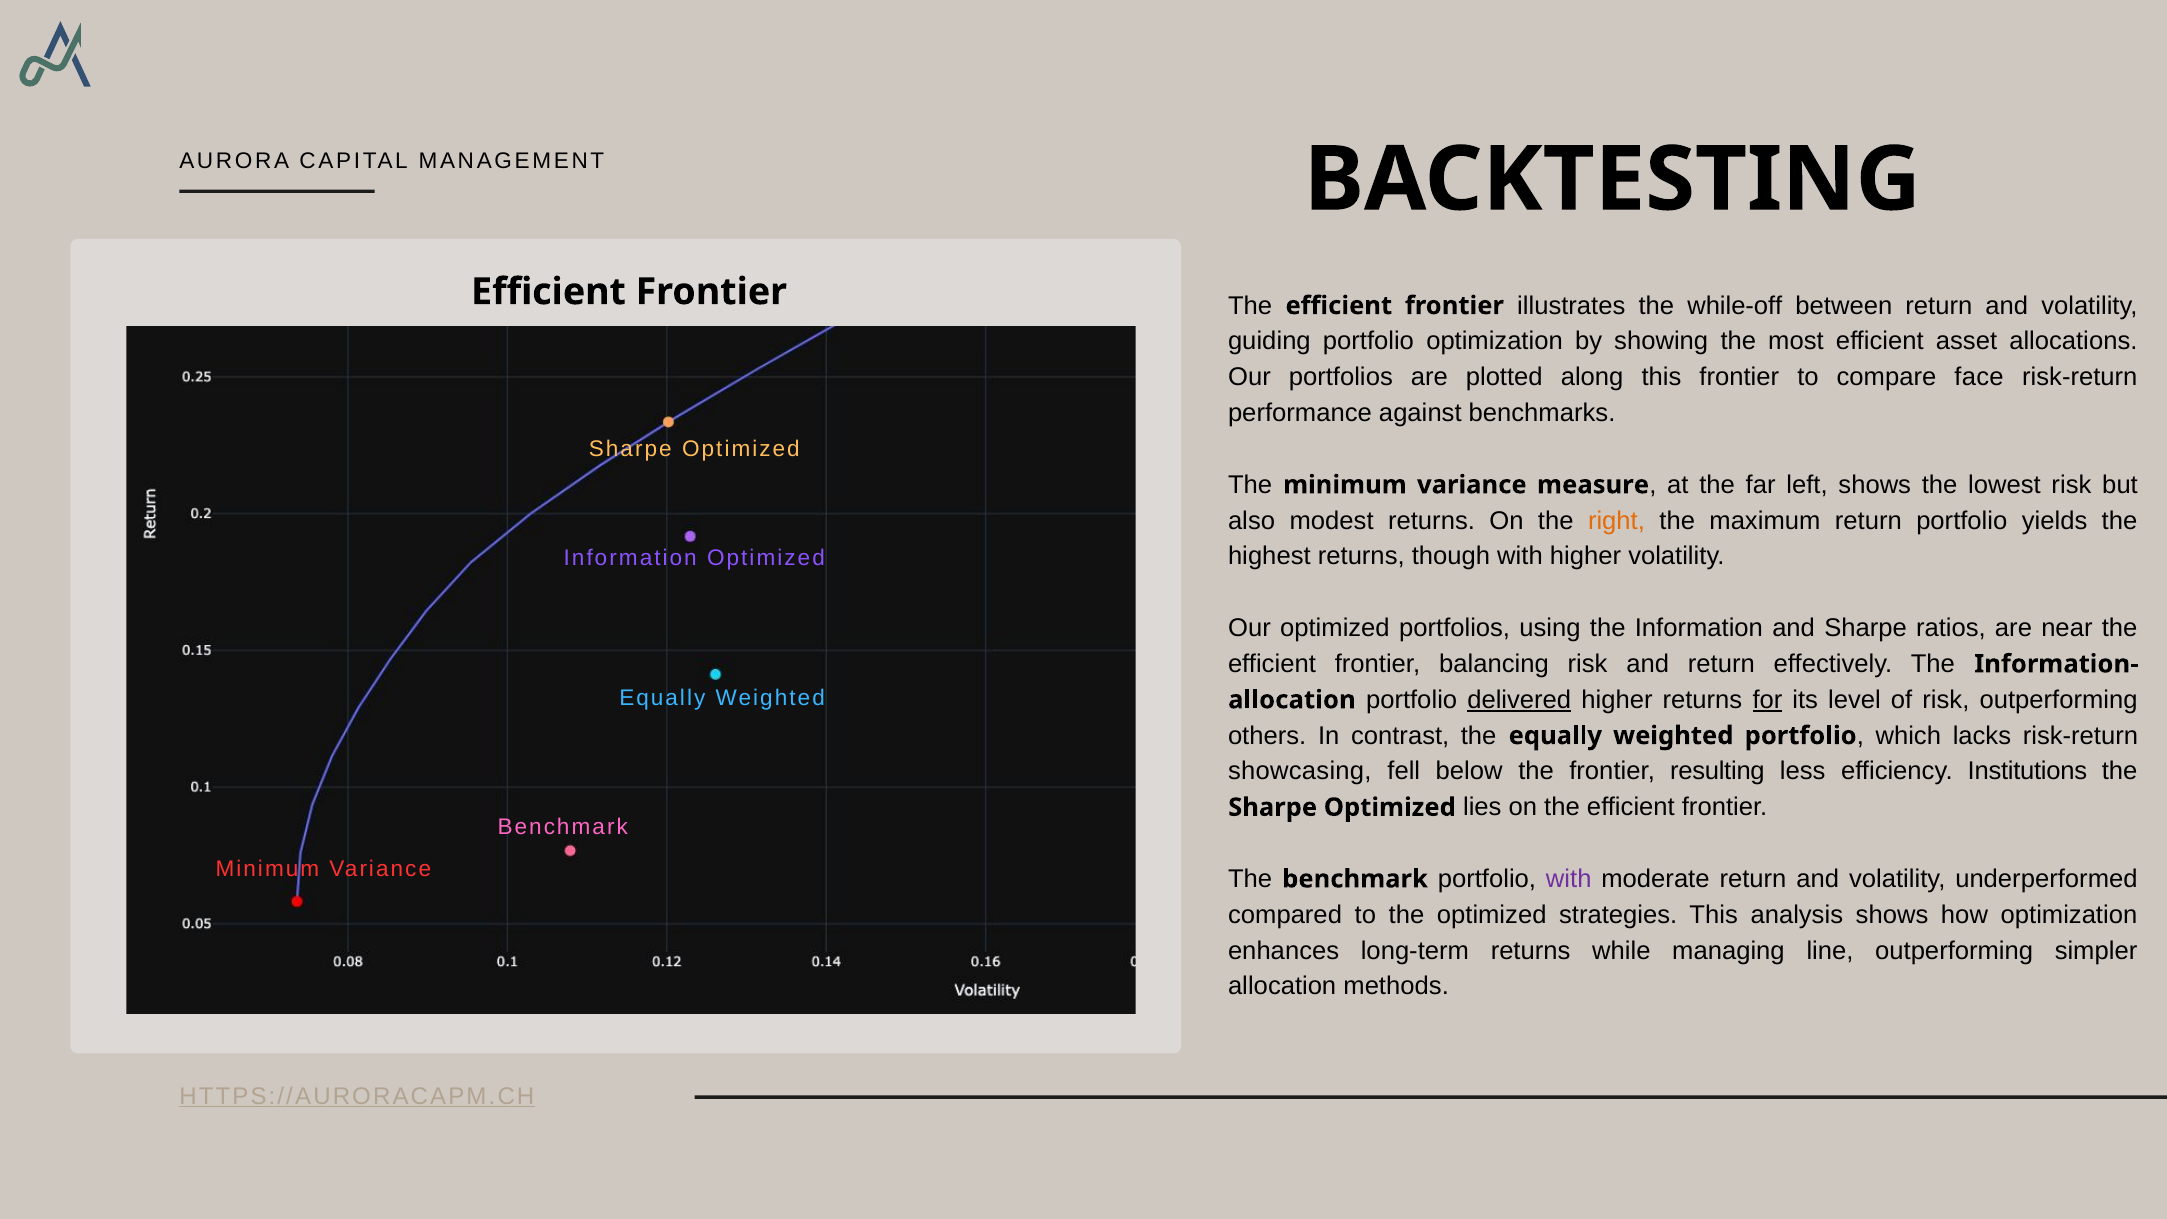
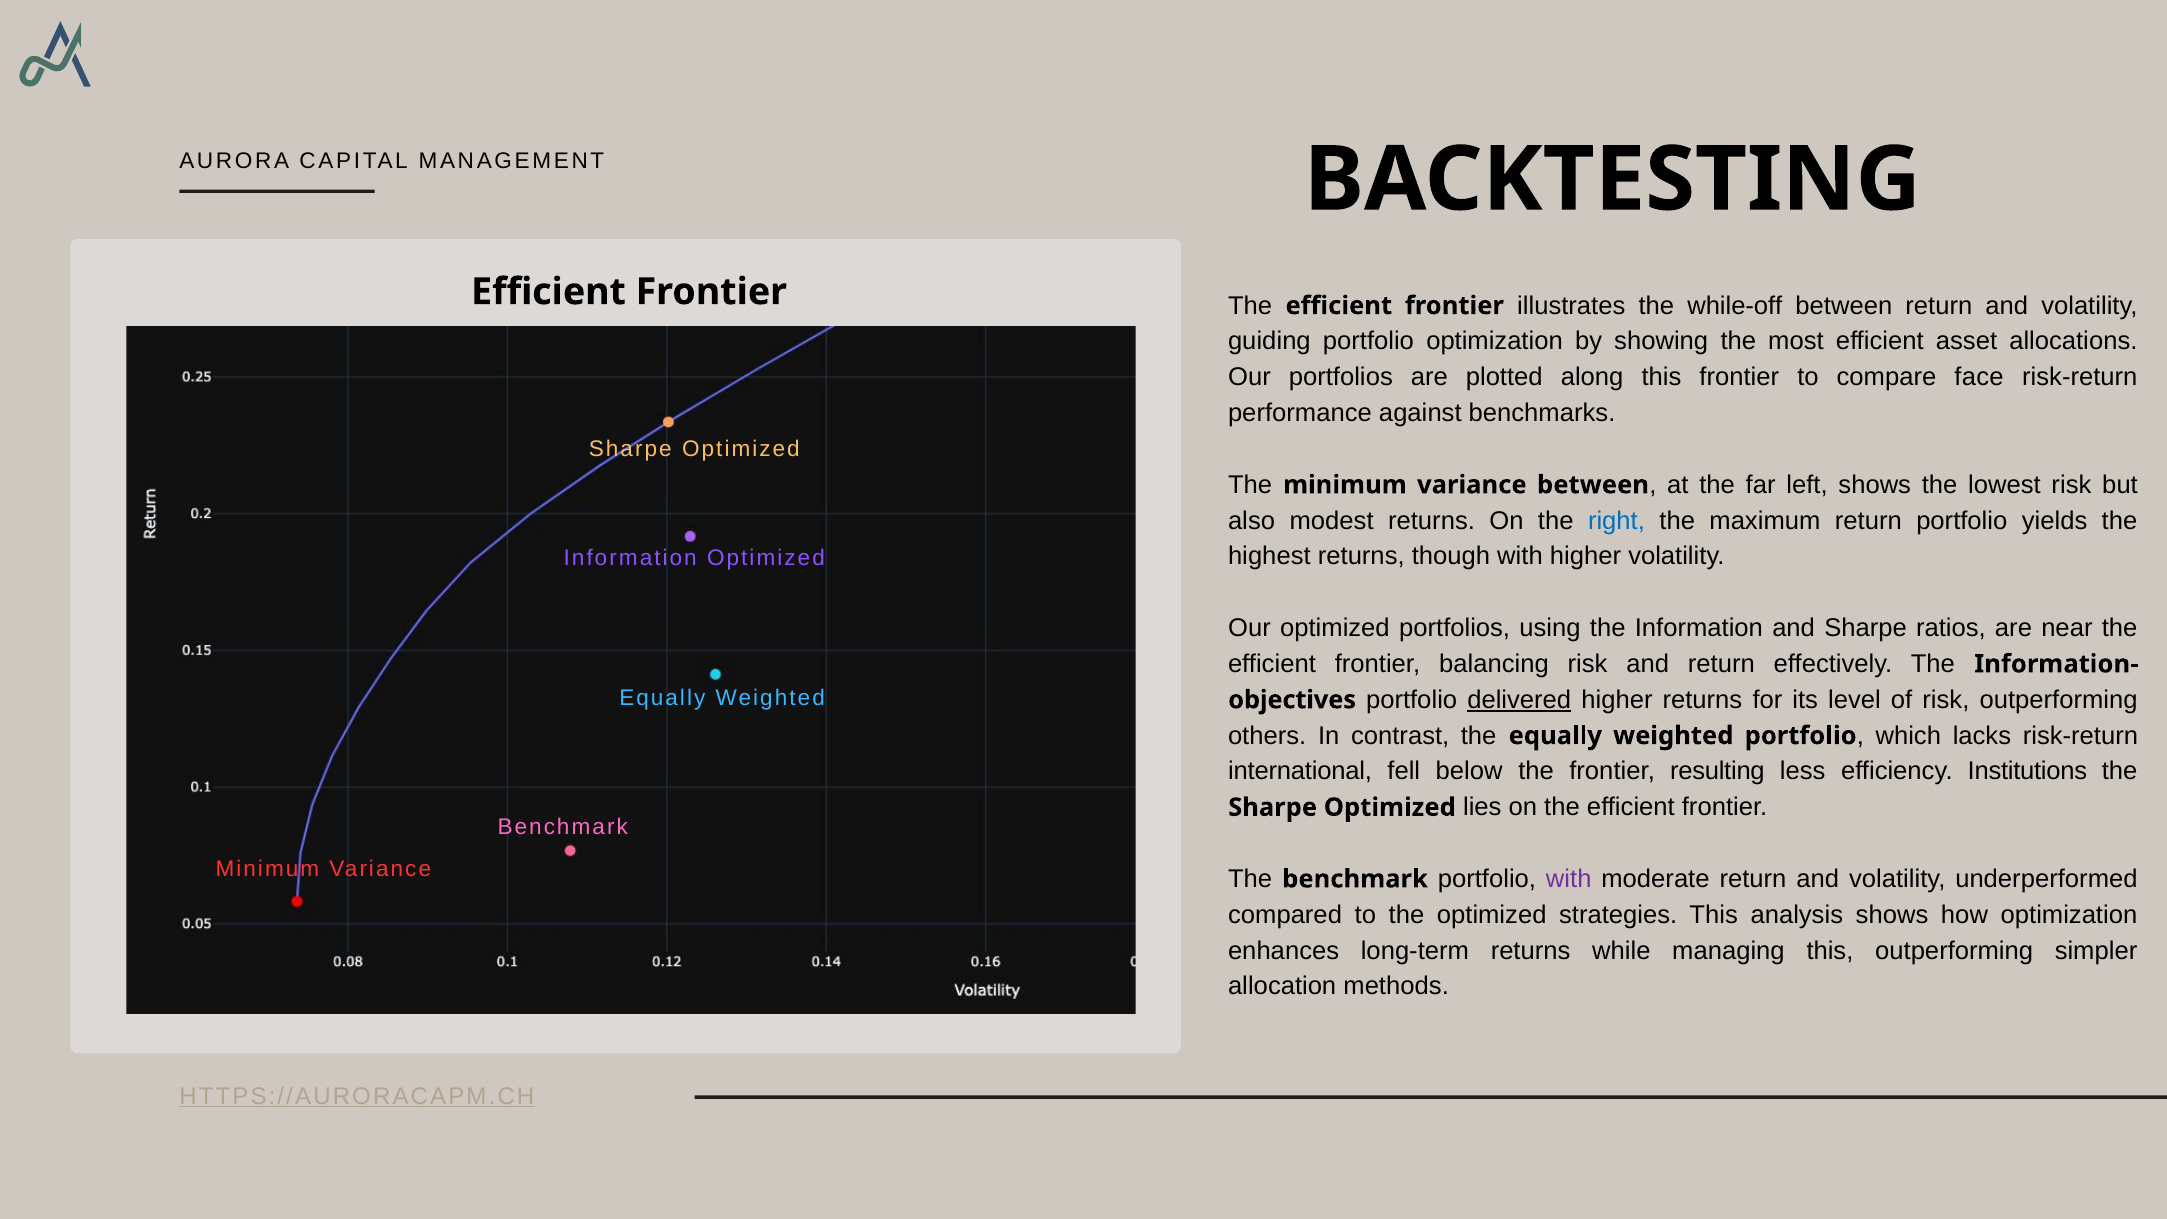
variance measure: measure -> between (1593, 485)
right colour: orange -> blue (1616, 521)
allocation: allocation -> objectives (1292, 700)
for underline: present -> none (1767, 700)
showcasing: showcasing -> international (1300, 772)
managing line: line -> this (1830, 951)
